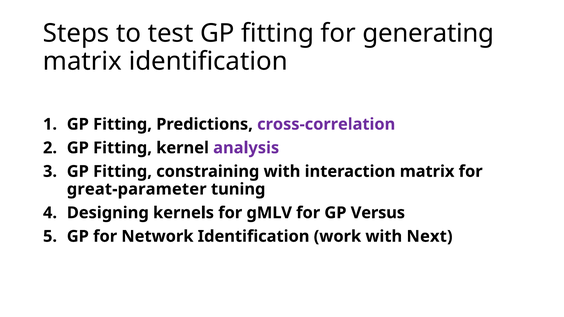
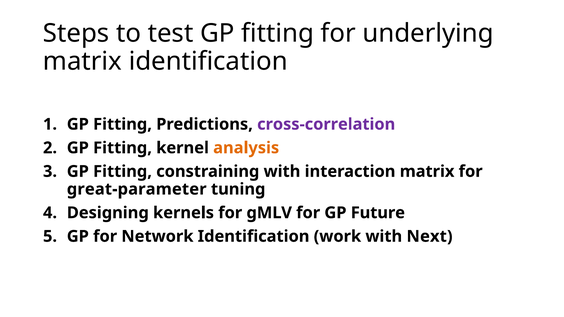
generating: generating -> underlying (428, 33)
analysis colour: purple -> orange (246, 148)
Versus: Versus -> Future (378, 213)
